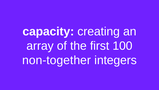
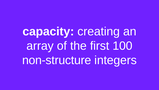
non-together: non-together -> non-structure (57, 60)
